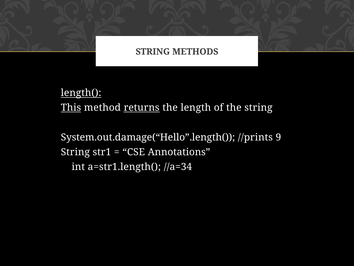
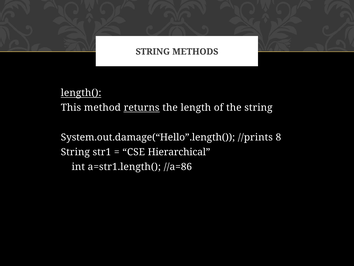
This underline: present -> none (71, 107)
9: 9 -> 8 (278, 137)
Annotations: Annotations -> Hierarchical (179, 152)
//a=34: //a=34 -> //a=86 (178, 167)
